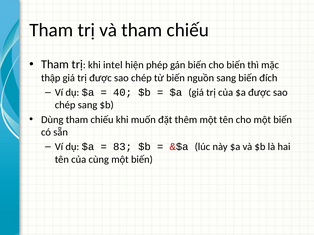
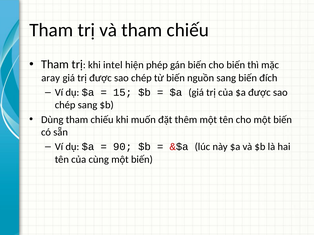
thập: thập -> aray (51, 78)
40: 40 -> 15 (123, 93)
83: 83 -> 90 (123, 147)
